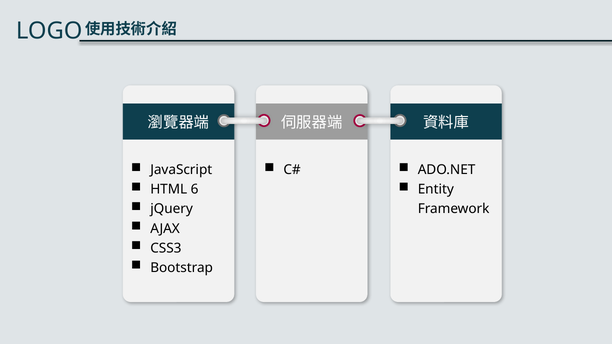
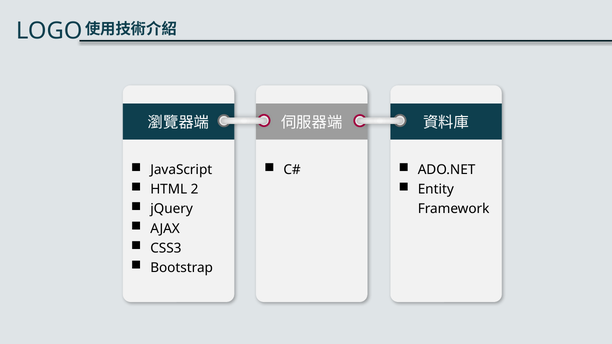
6: 6 -> 2 (195, 190)
